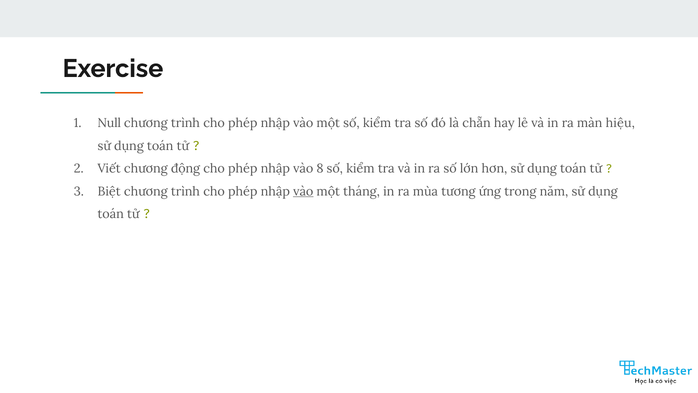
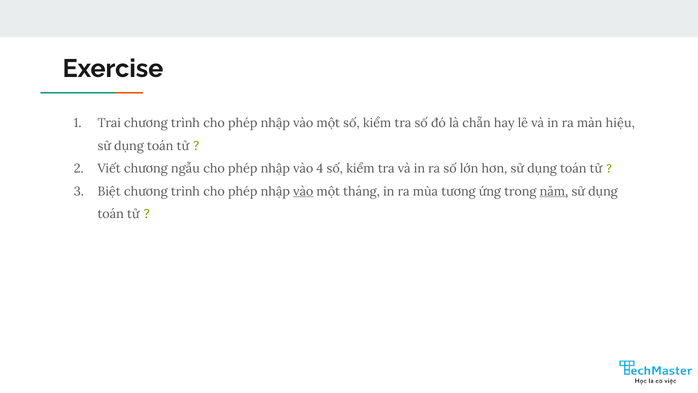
Null: Null -> Trai (109, 123)
động: động -> ngẫu (185, 169)
8: 8 -> 4 (320, 169)
năm underline: none -> present (554, 191)
